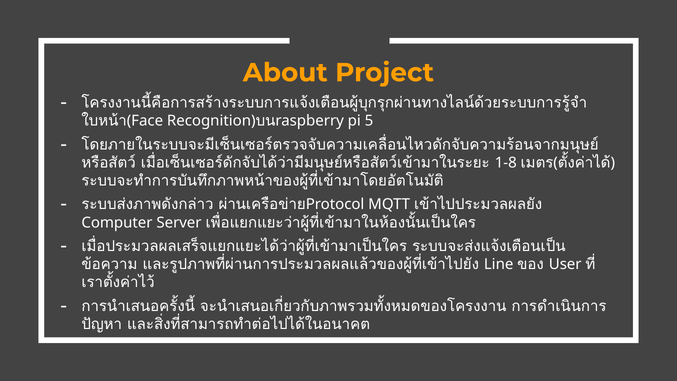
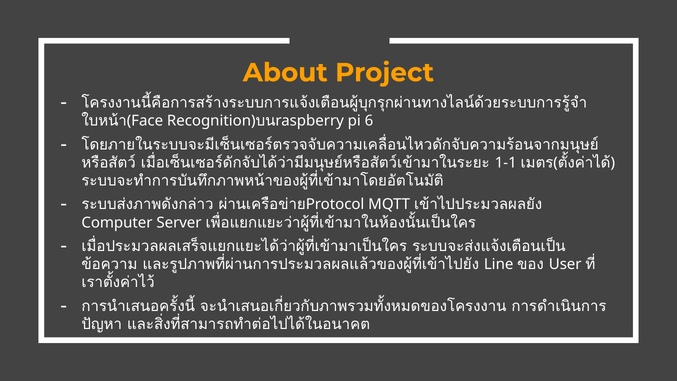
5: 5 -> 6 (369, 121)
1-8: 1-8 -> 1-1 (506, 163)
